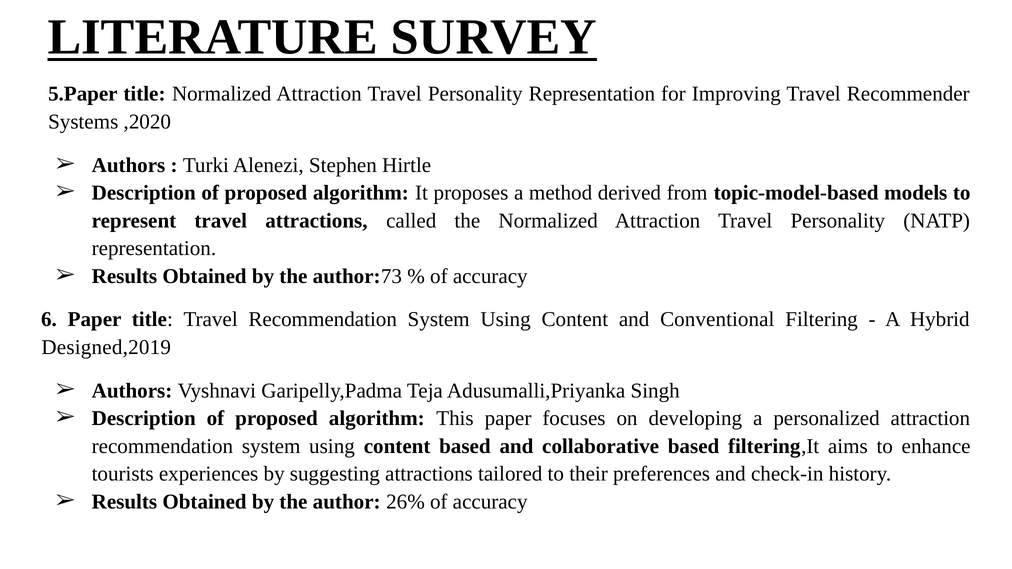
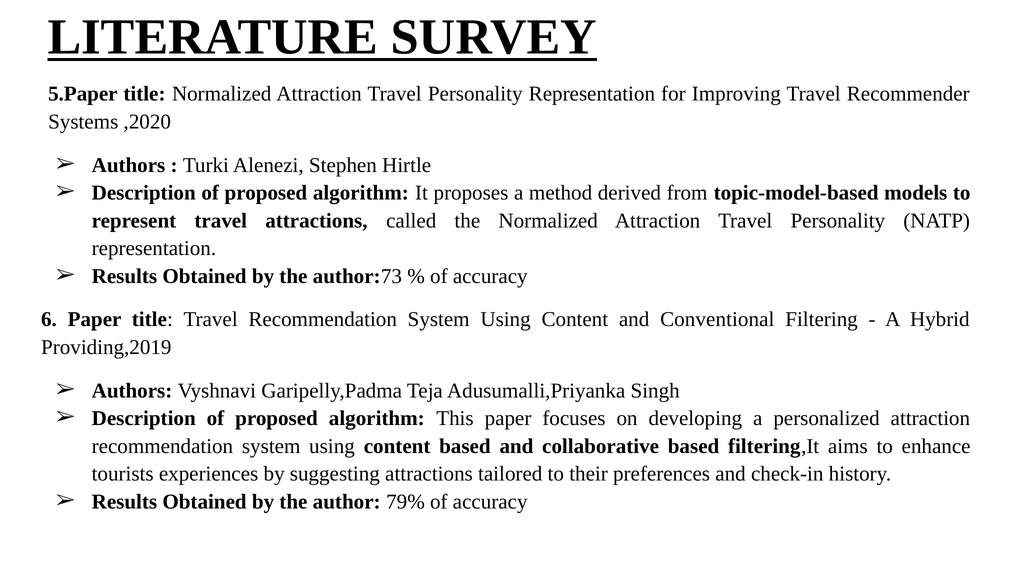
Designed,2019: Designed,2019 -> Providing,2019 (106, 347)
26%: 26% -> 79% (406, 502)
